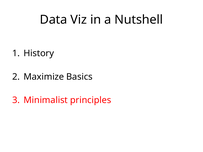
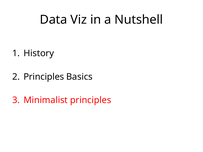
Maximize: Maximize -> Principles (44, 77)
